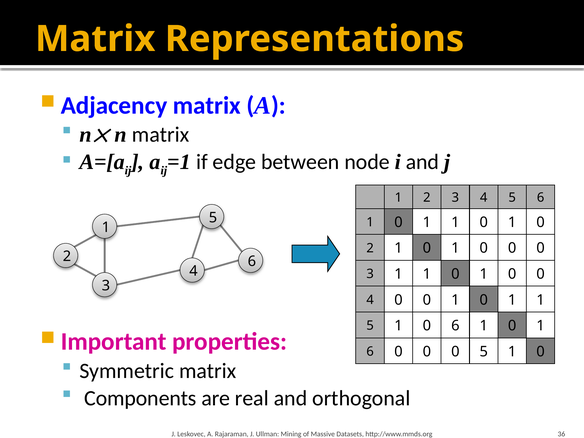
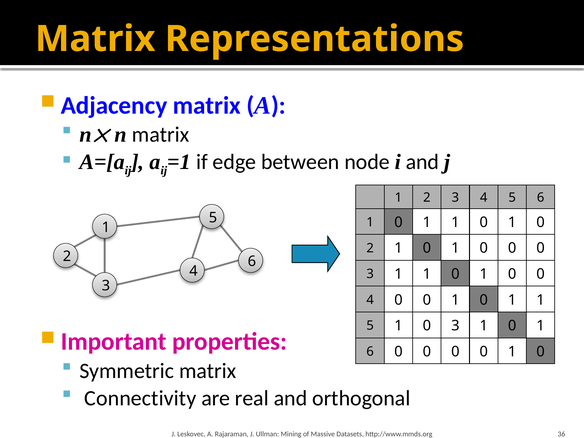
1 0 6: 6 -> 3 (455, 326)
0 0 0 5: 5 -> 0 (484, 352)
Components: Components -> Connectivity (140, 398)
